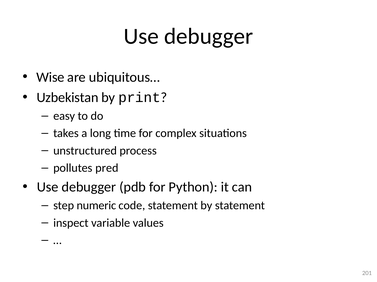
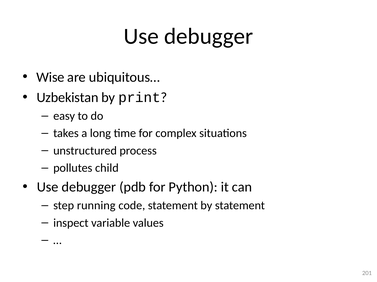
pred: pred -> child (107, 168)
numeric: numeric -> running (96, 206)
